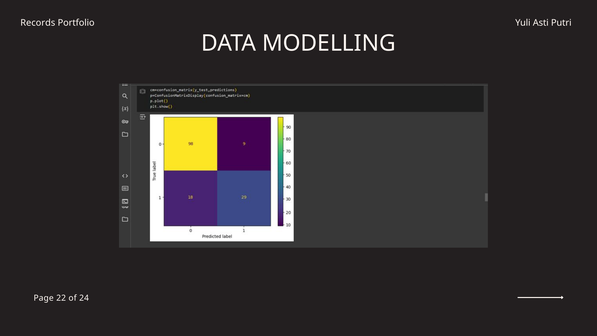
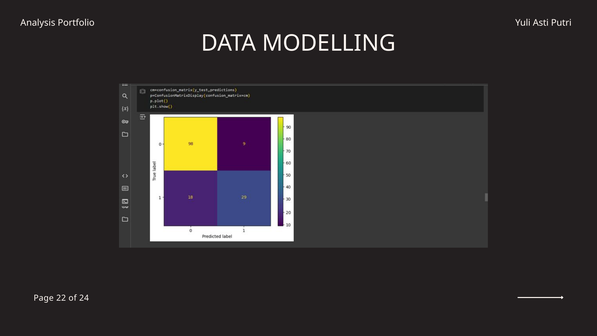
Records: Records -> Analysis (38, 23)
